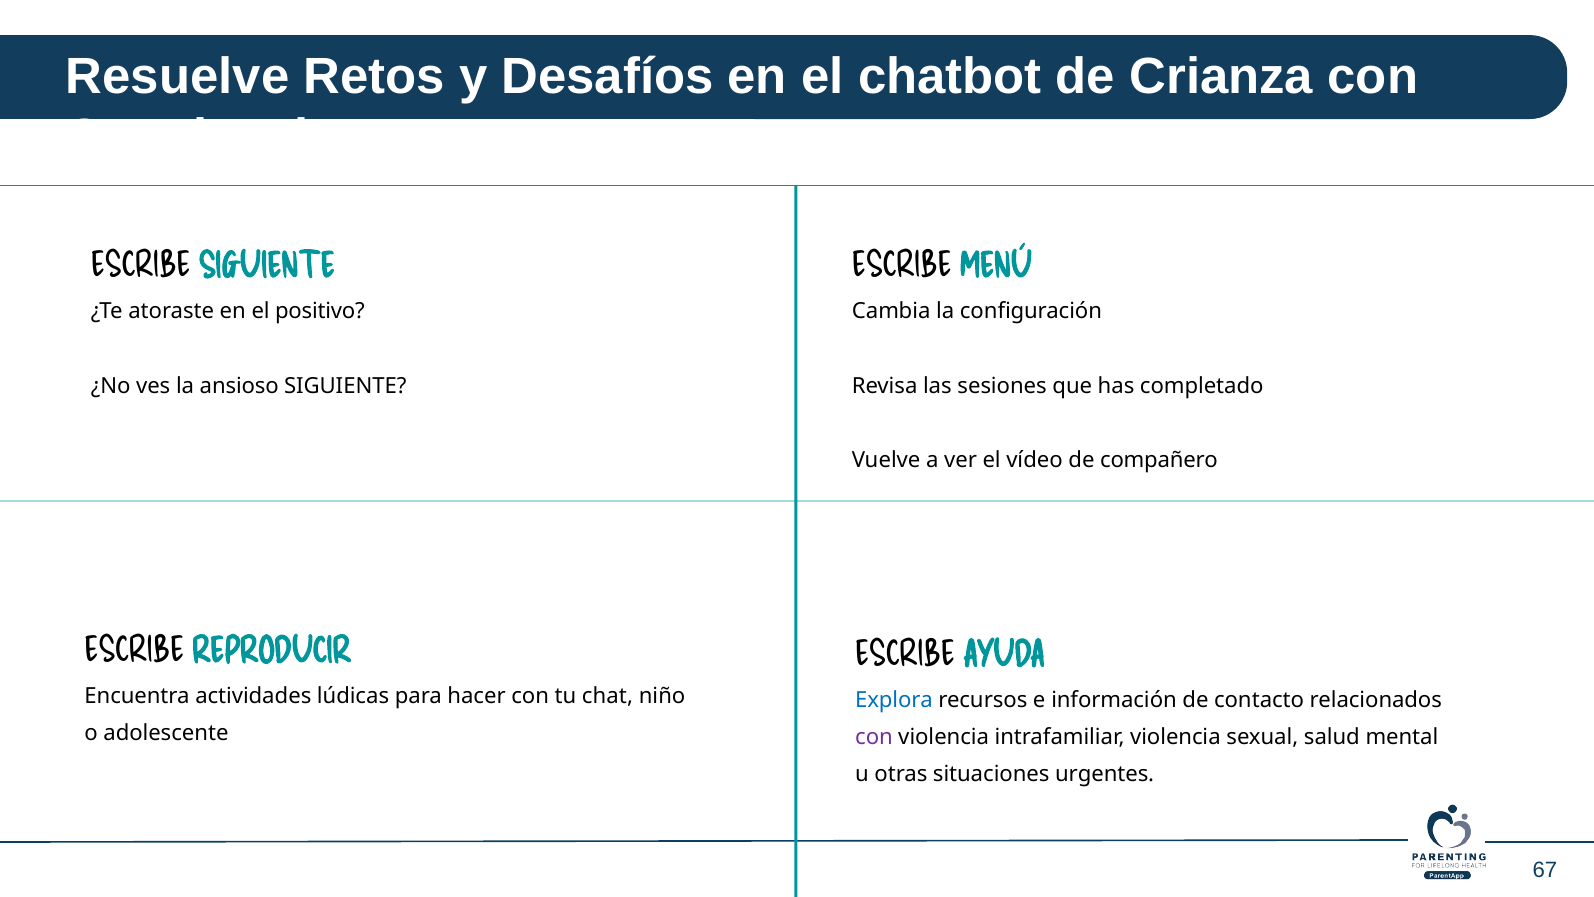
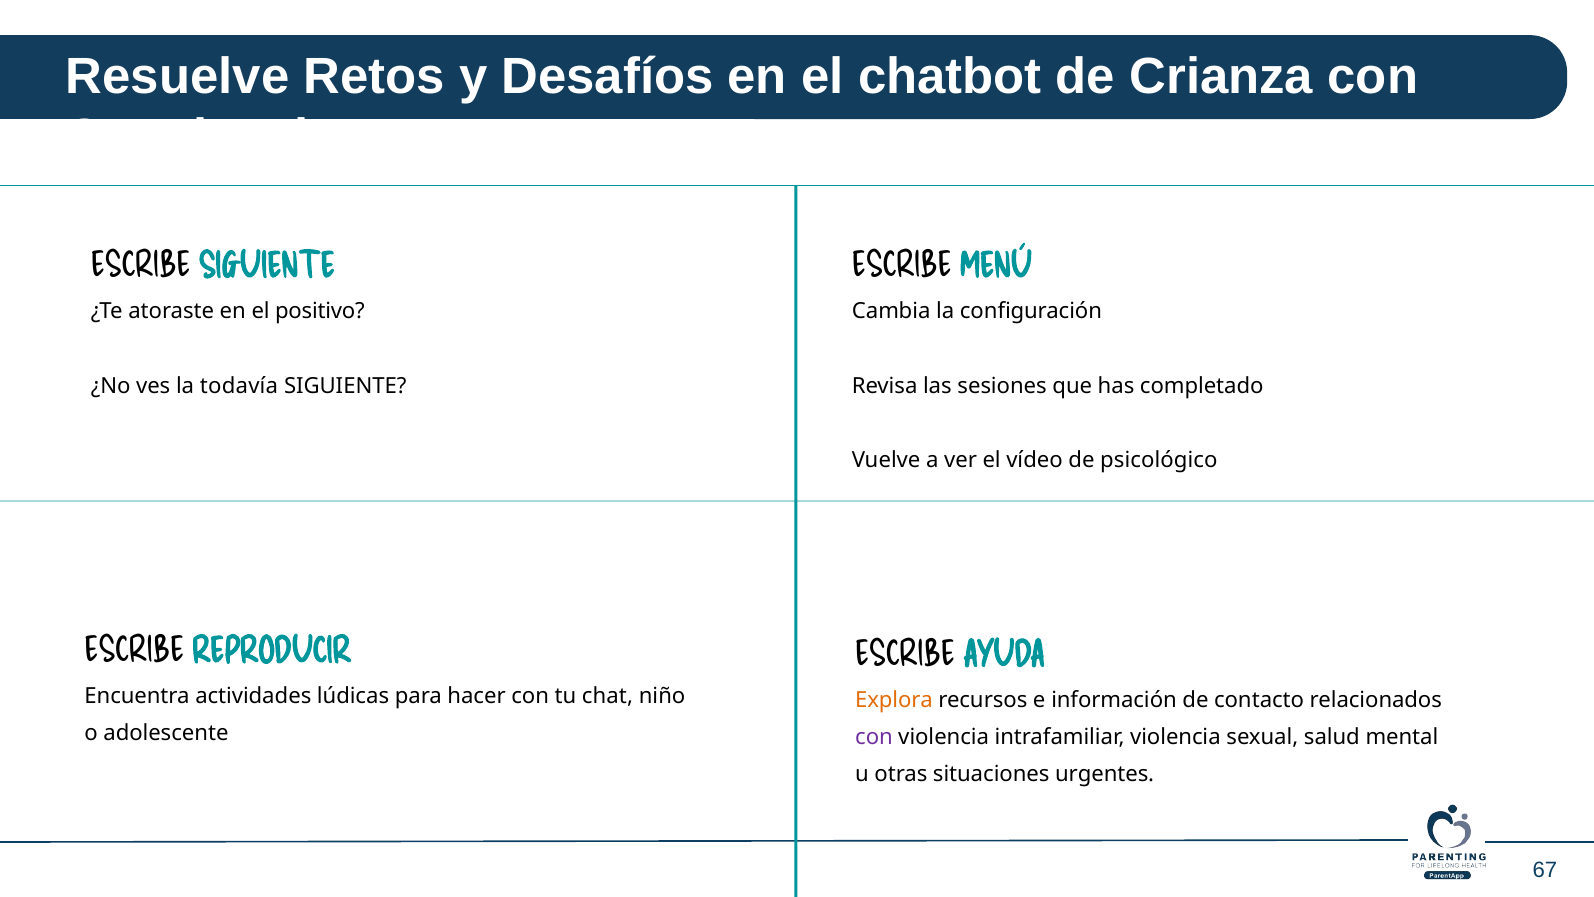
ansioso: ansioso -> todavía (239, 386)
compañero: compañero -> psicológico (1159, 460)
Explora colour: blue -> orange (894, 700)
